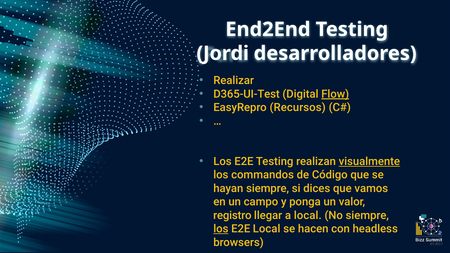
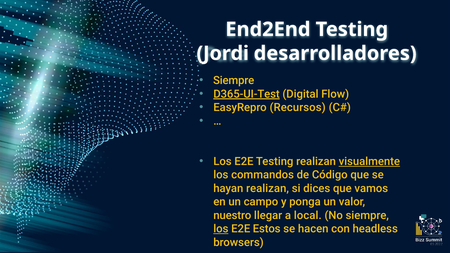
Realizar: Realizar -> Siempre (234, 81)
D365-UI-Test underline: none -> present (247, 94)
Flow underline: present -> none (335, 94)
hayan siempre: siempre -> realizan (268, 189)
registro: registro -> nuestro (232, 216)
E2E Local: Local -> Estos (267, 229)
